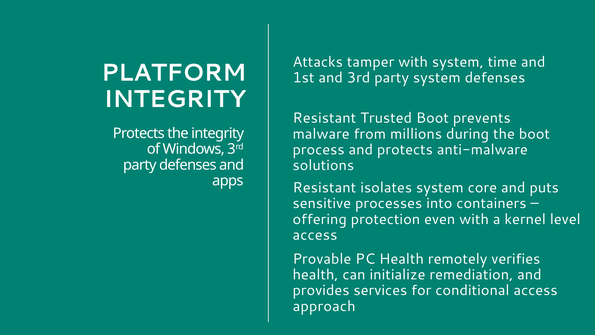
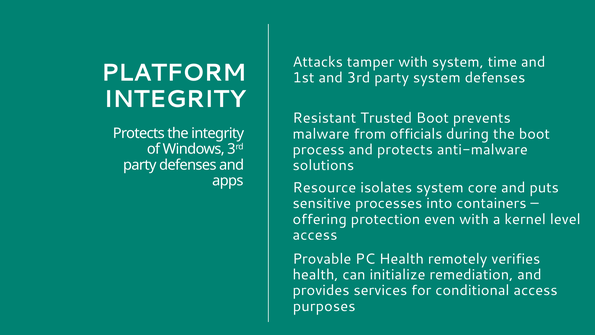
millions: millions -> officials (416, 134)
Resistant: Resistant -> Resource (324, 187)
approach: approach -> purposes (324, 306)
